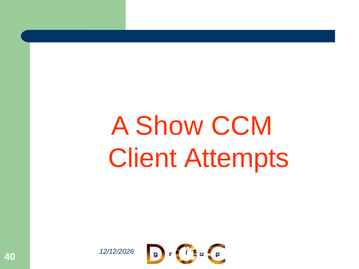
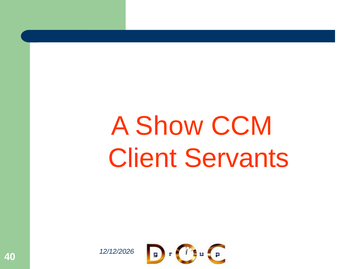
Attempts: Attempts -> Servants (237, 158)
